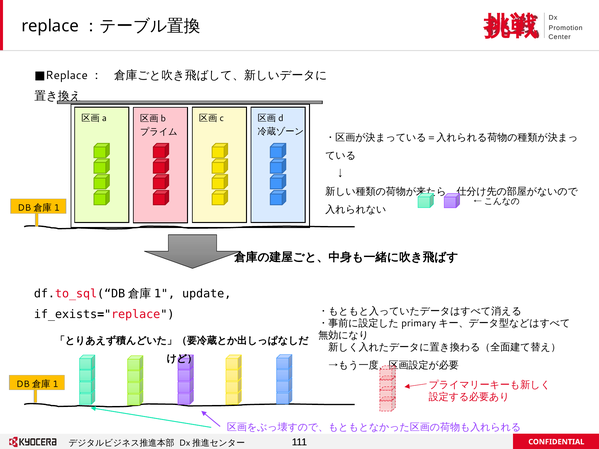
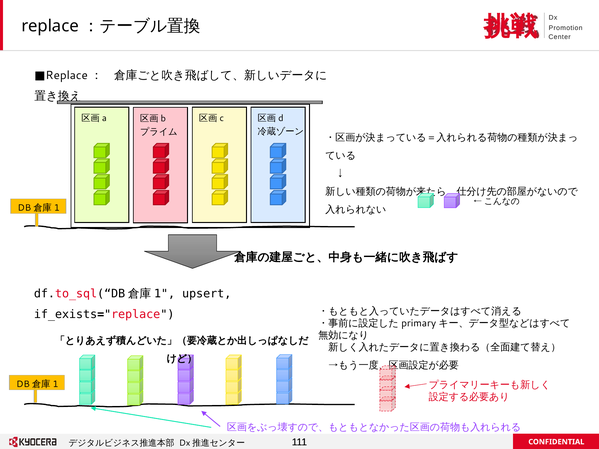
update: update -> upsert (207, 294)
